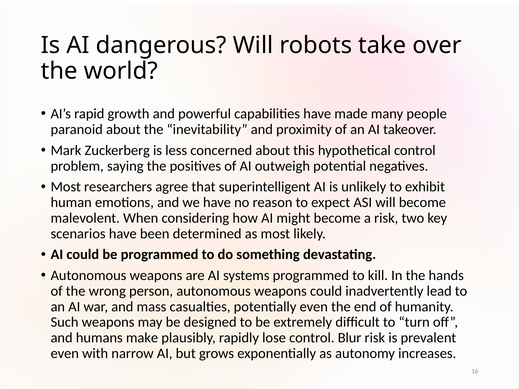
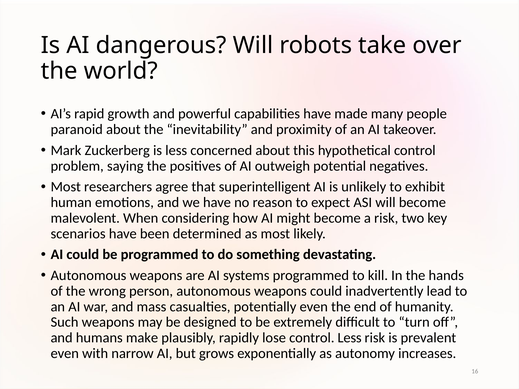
control Blur: Blur -> Less (350, 338)
